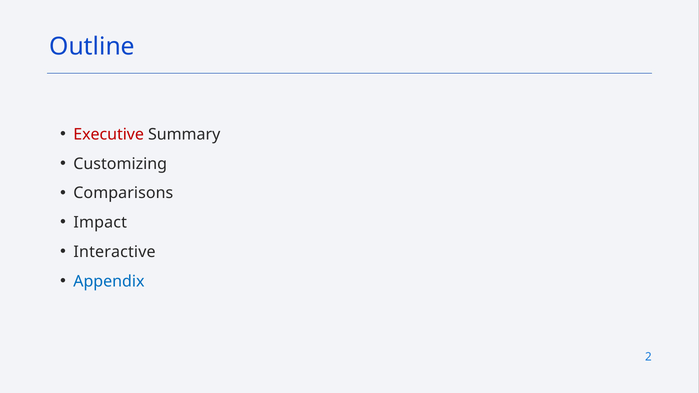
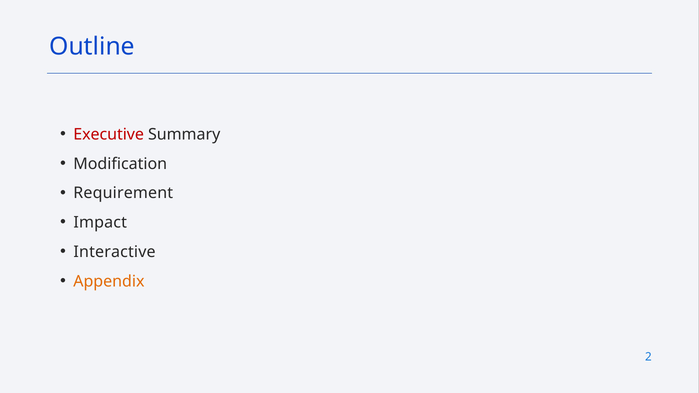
Customizing: Customizing -> Modification (120, 164)
Comparisons: Comparisons -> Requirement (123, 193)
Appendix colour: blue -> orange (109, 281)
